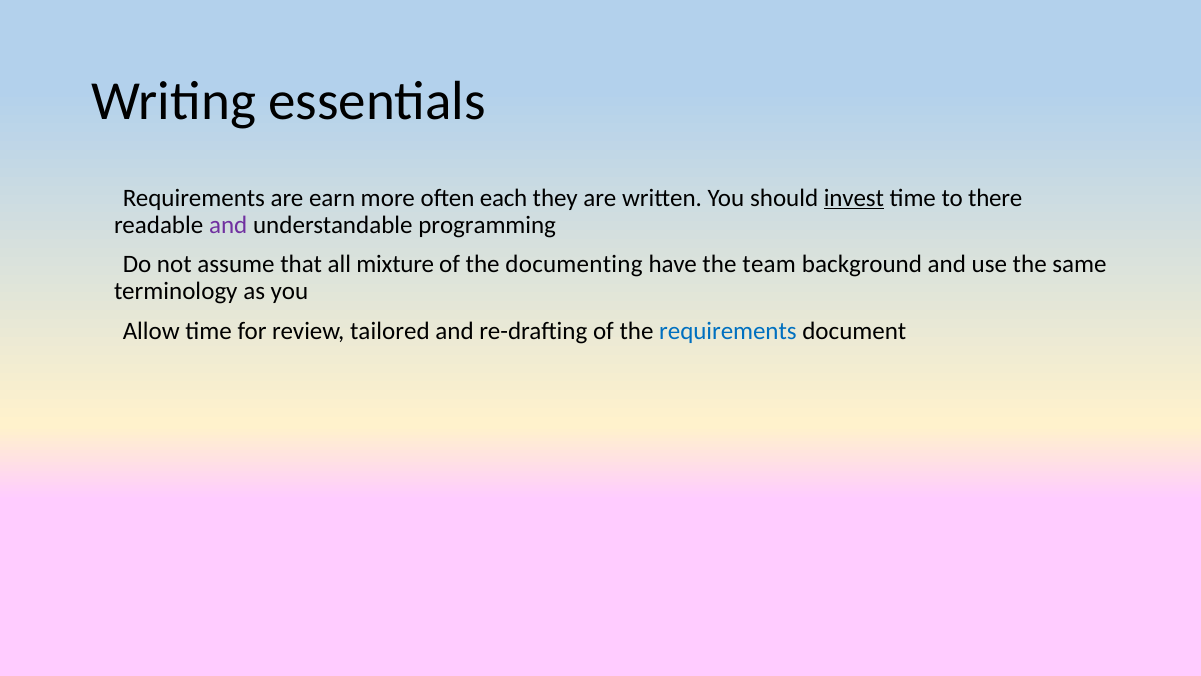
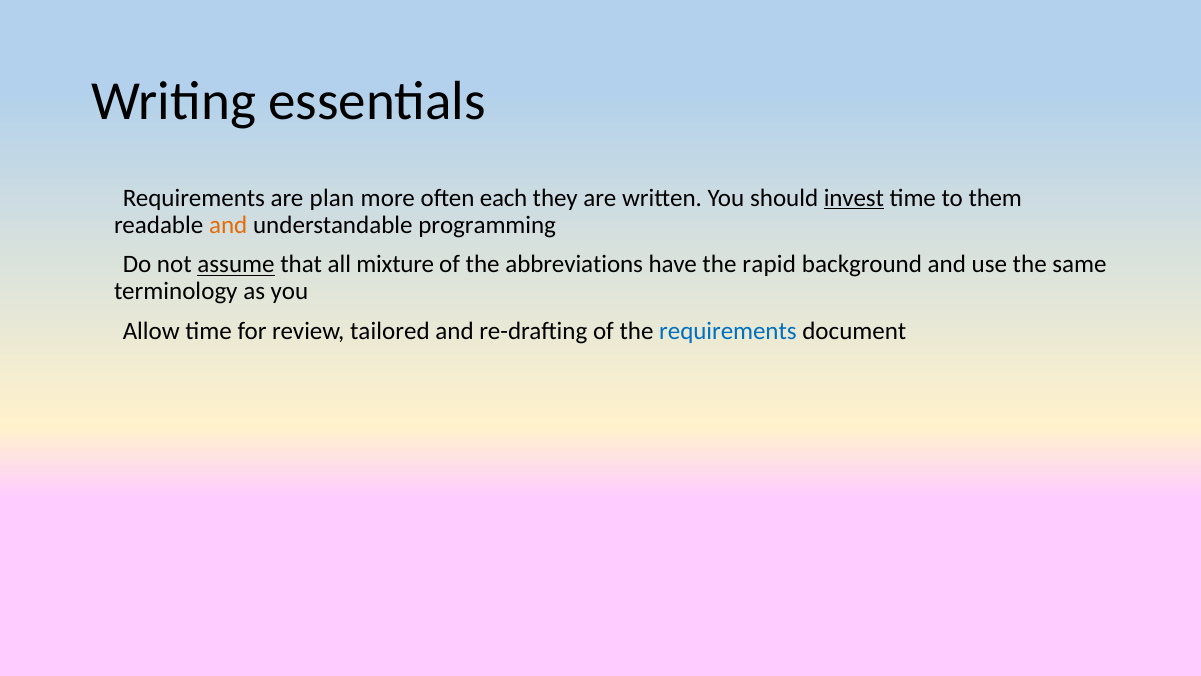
earn: earn -> plan (332, 198)
there: there -> them (995, 198)
and colour: purple -> orange (228, 225)
assume underline: none -> present (236, 264)
documenting: documenting -> abbreviations (574, 264)
team: team -> rapid (769, 264)
